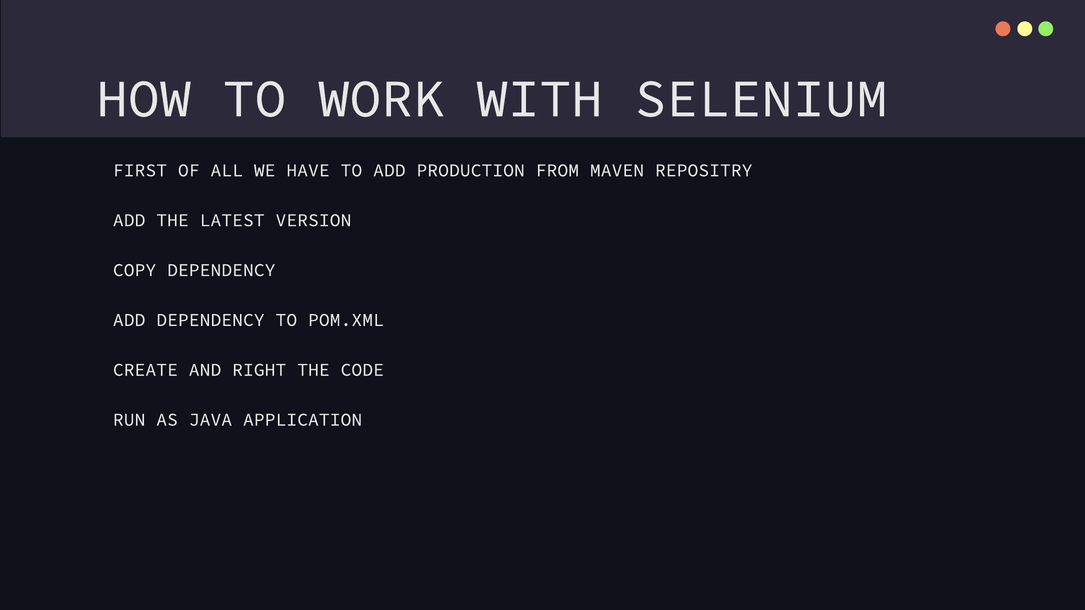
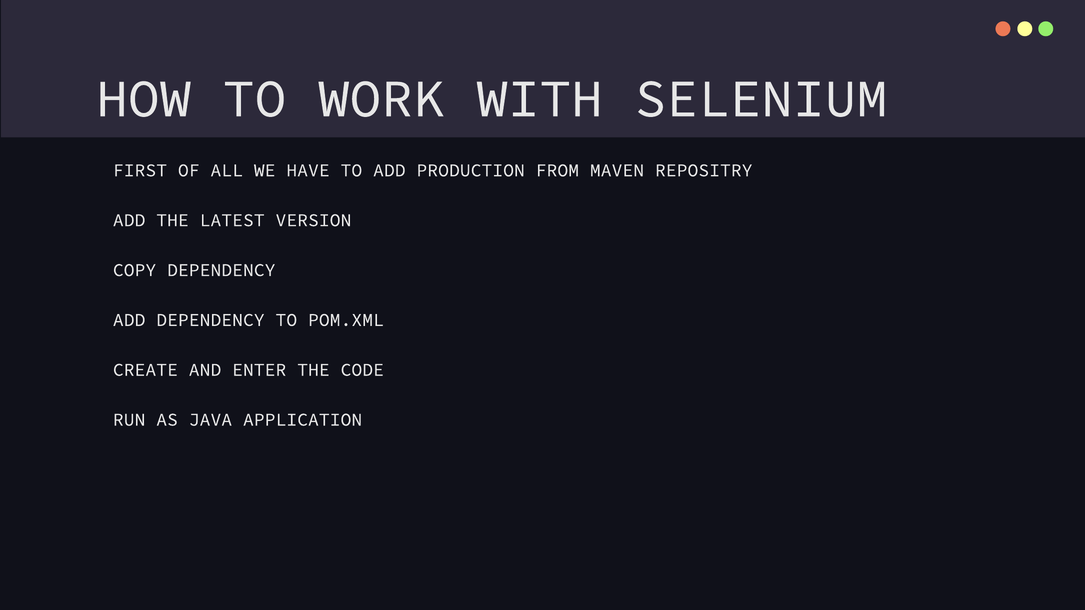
RIGHT: RIGHT -> ENTER (259, 370)
